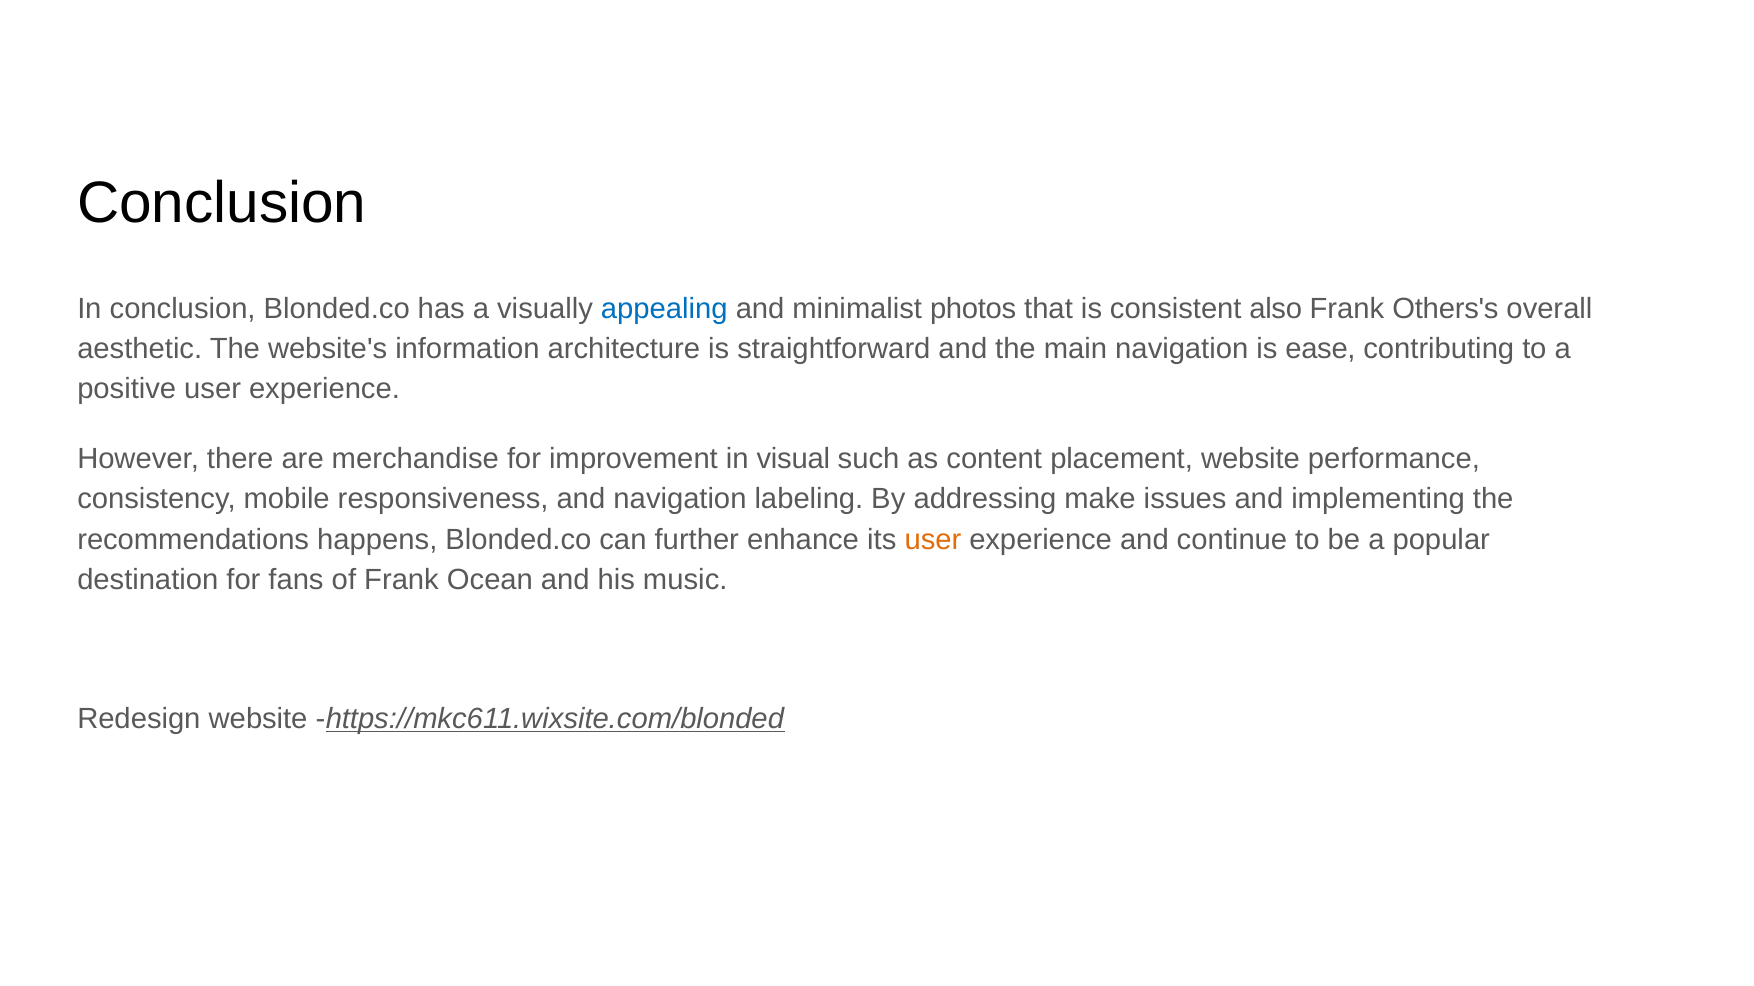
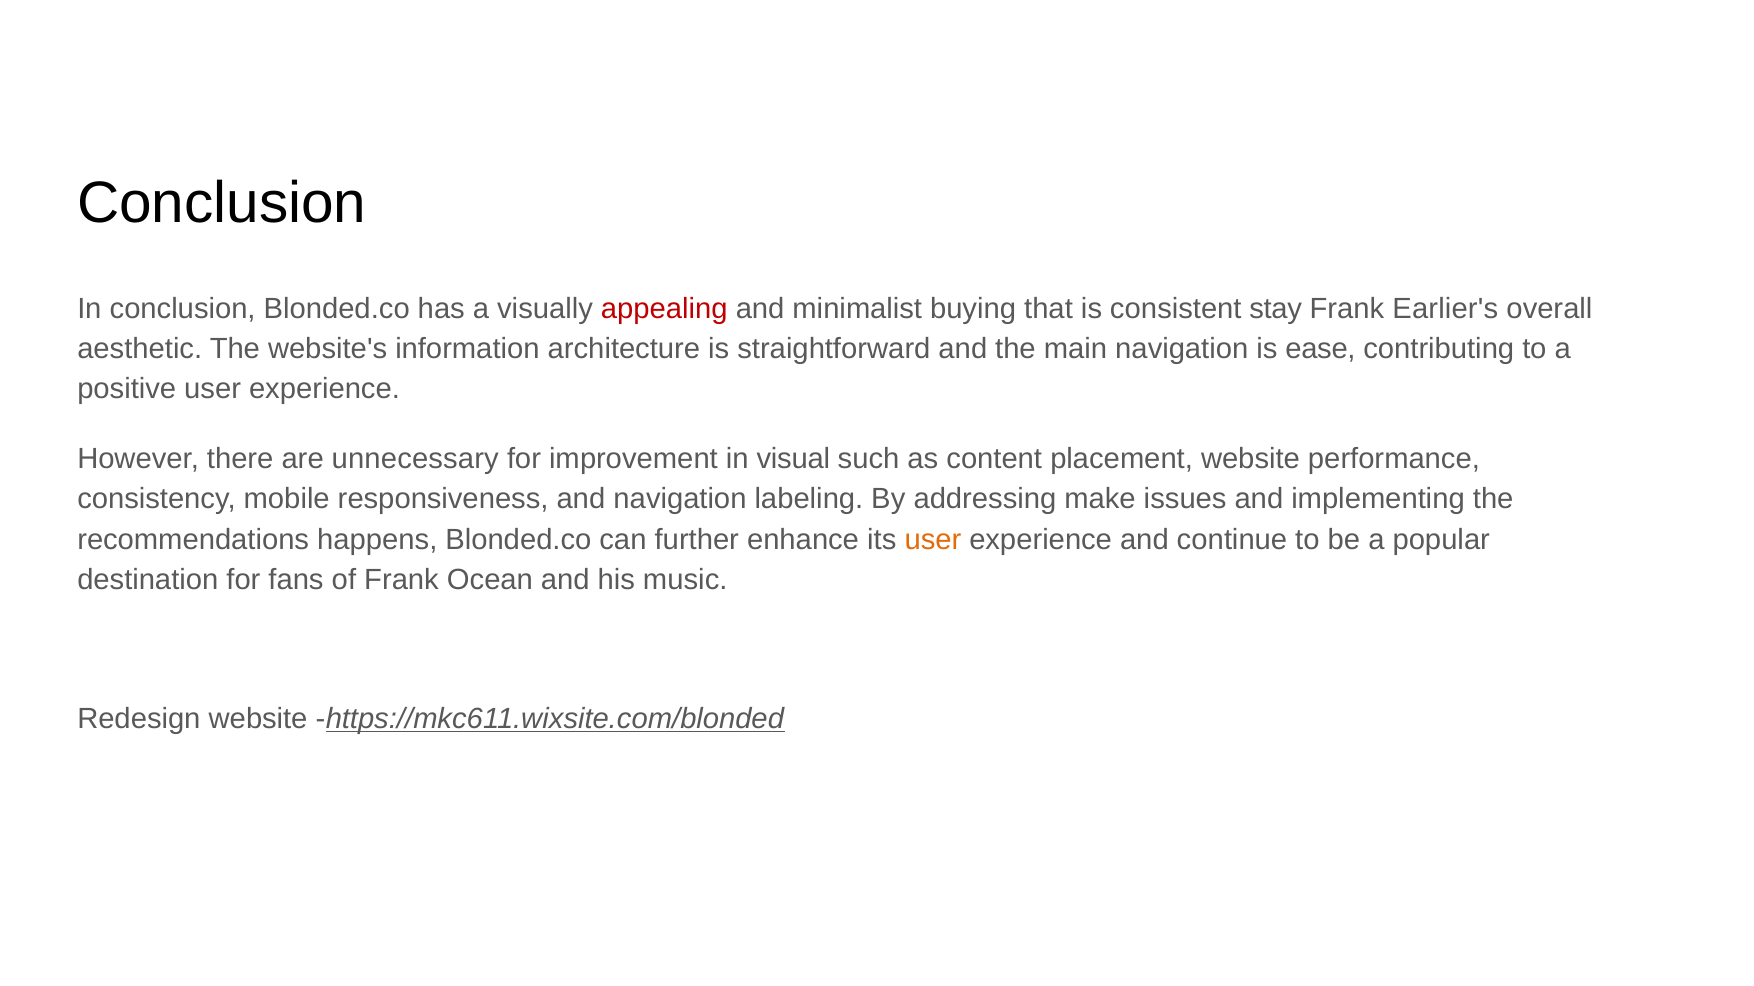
appealing colour: blue -> red (664, 309)
photos: photos -> buying (973, 309)
also: also -> stay (1276, 309)
Others's: Others's -> Earlier's (1445, 309)
merchandise: merchandise -> unnecessary (415, 459)
